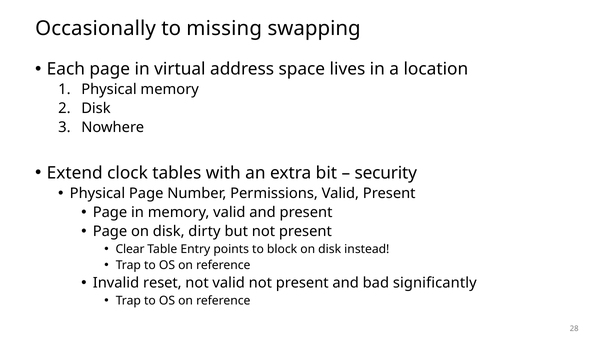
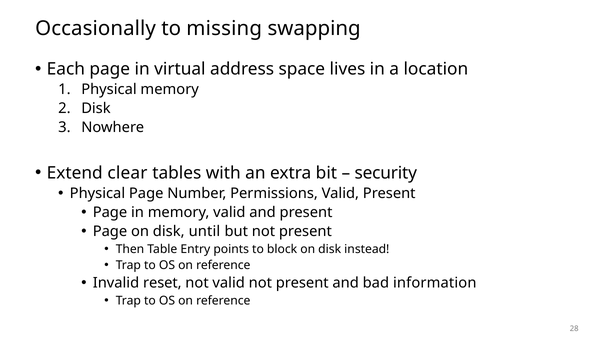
clock: clock -> clear (127, 173)
dirty: dirty -> until (204, 232)
Clear: Clear -> Then (130, 249)
significantly: significantly -> information (435, 283)
